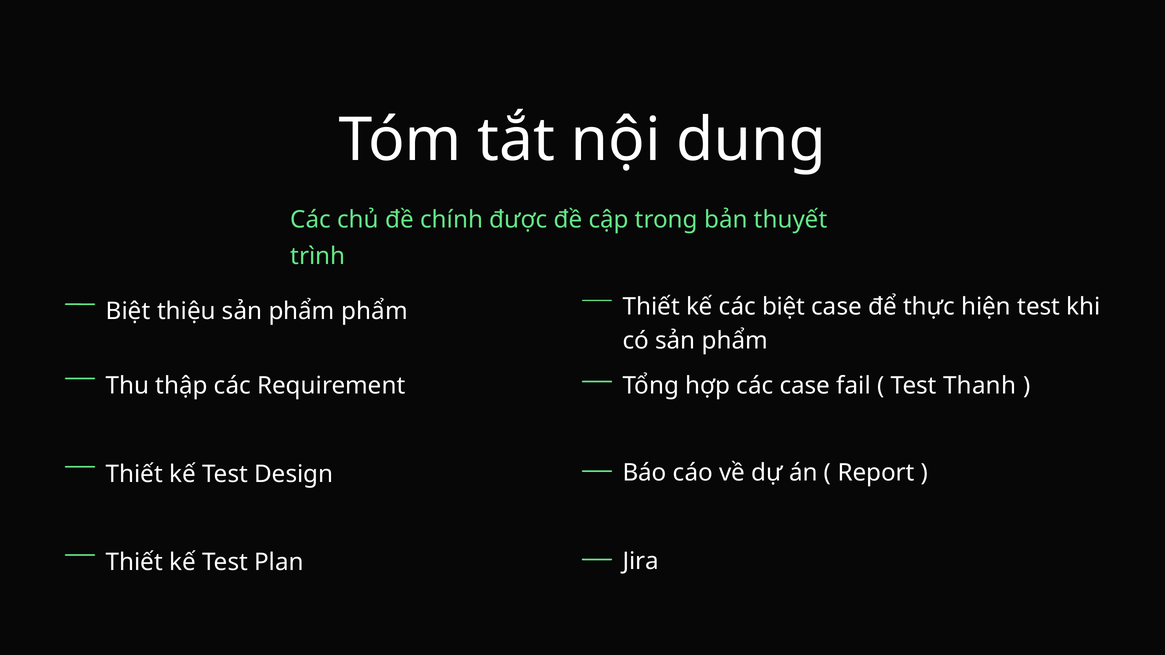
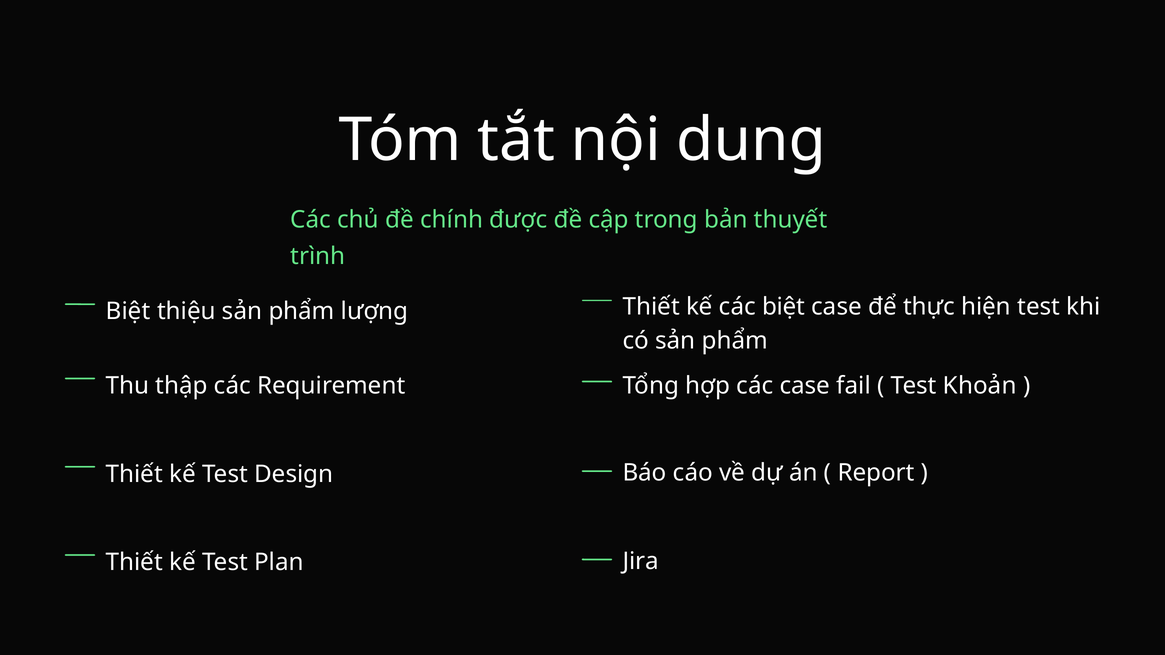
phẩm phẩm: phẩm -> lượng (375, 311)
Thanh: Thanh -> Khoản (980, 386)
